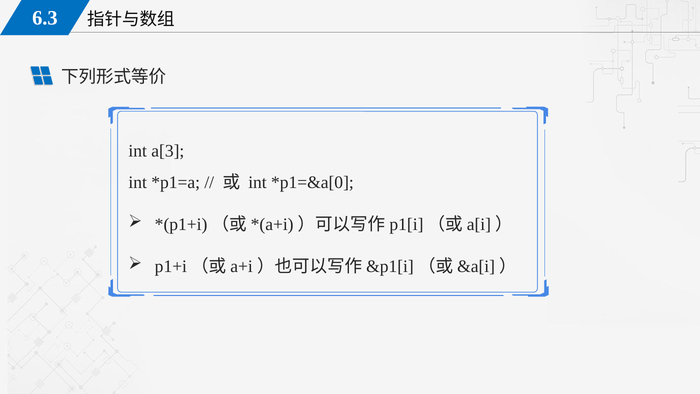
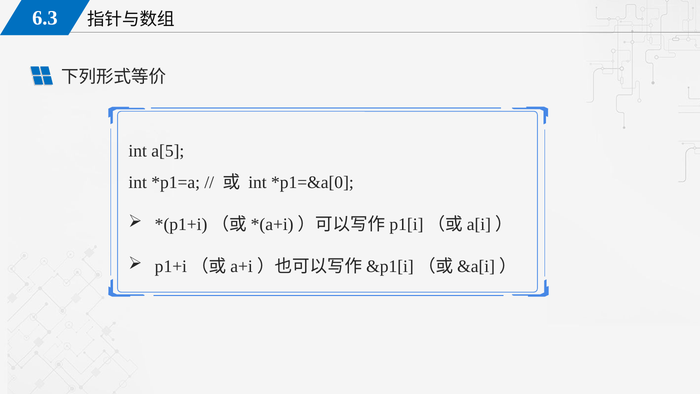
a[3: a[3 -> a[5 (168, 151)
